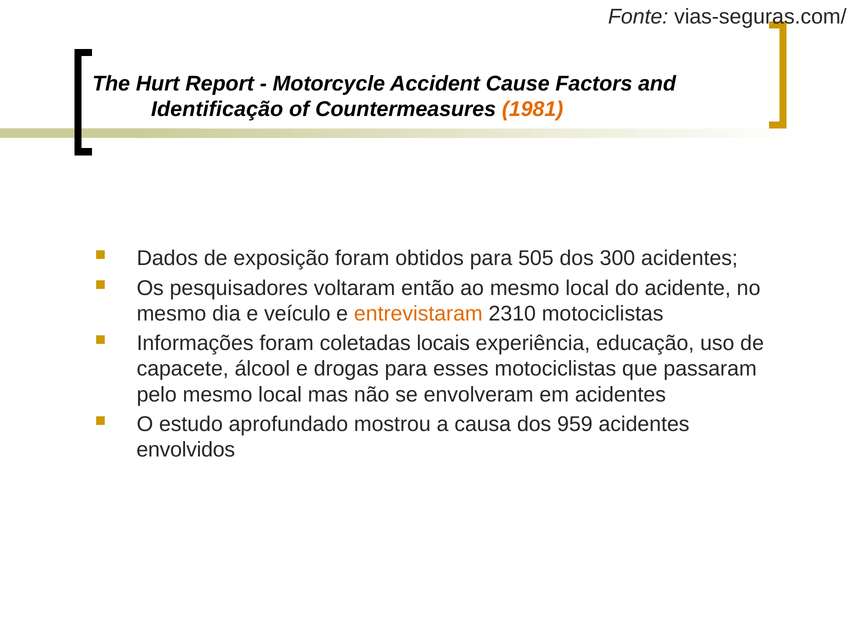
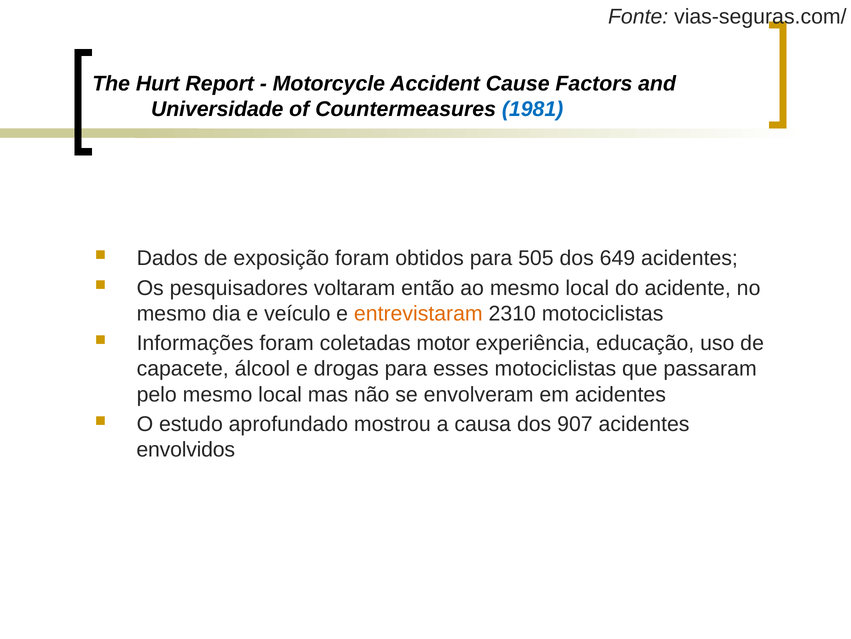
Identificação: Identificação -> Universidade (217, 109)
1981 colour: orange -> blue (533, 109)
300: 300 -> 649 (617, 258)
locais: locais -> motor (443, 343)
959: 959 -> 907 (575, 424)
